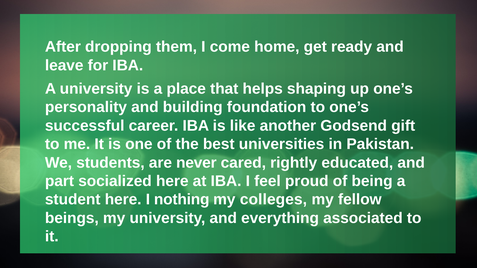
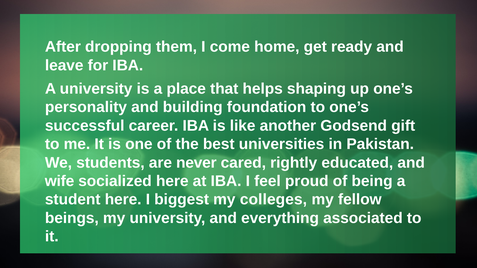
part: part -> wife (60, 181)
nothing: nothing -> biggest (182, 200)
